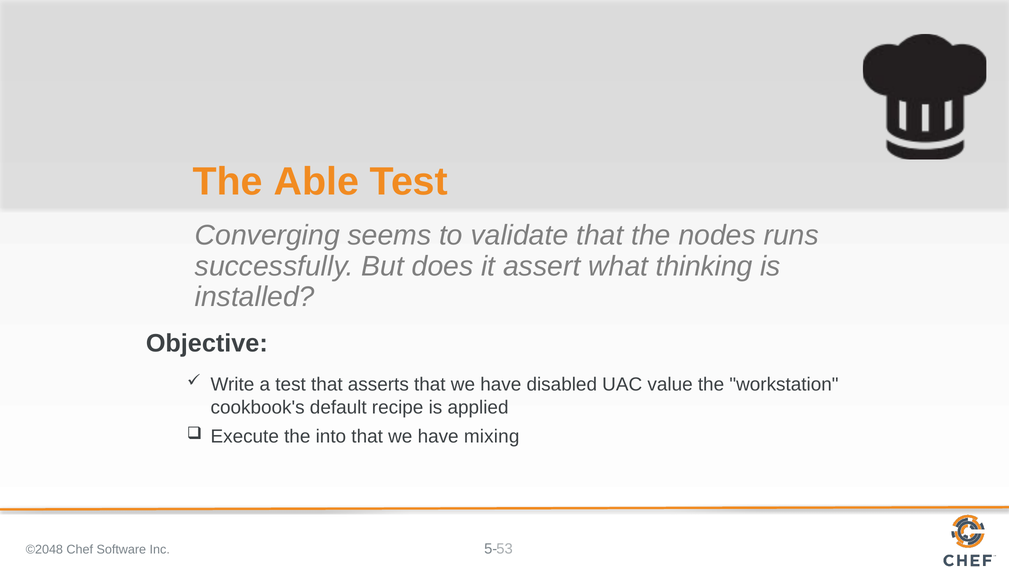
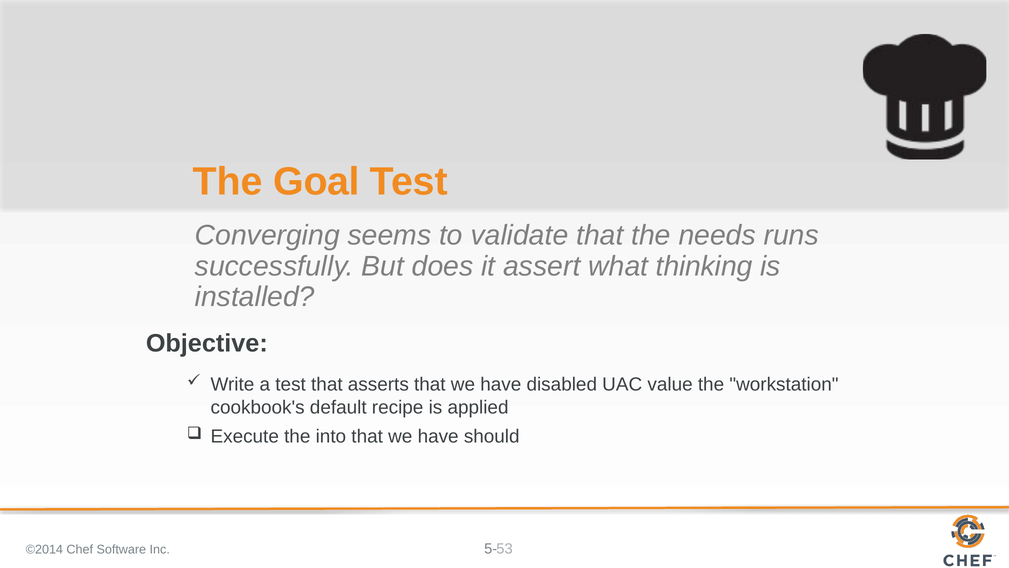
Able: Able -> Goal (316, 182)
nodes: nodes -> needs (717, 235)
mixing: mixing -> should (492, 436)
©2048: ©2048 -> ©2014 (44, 549)
